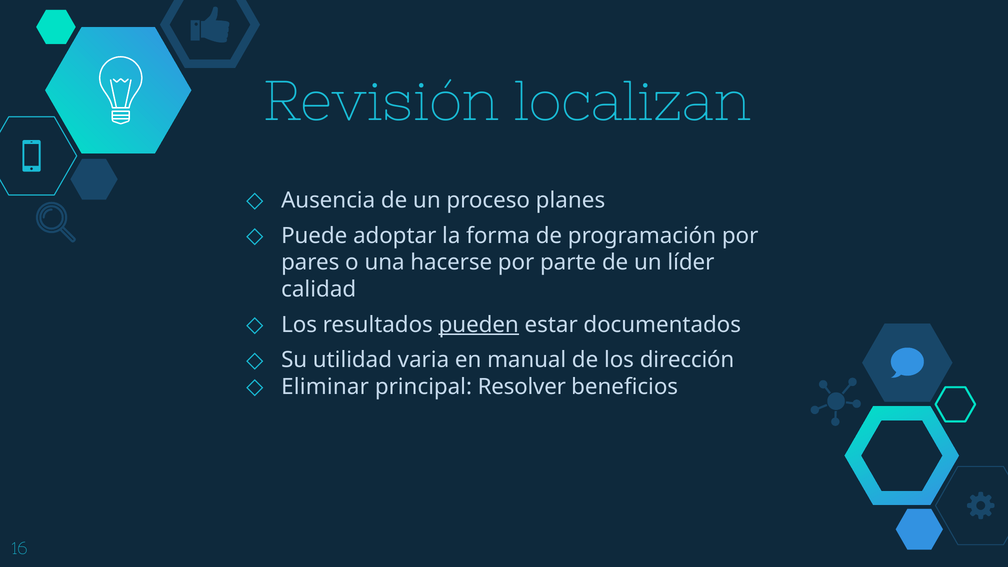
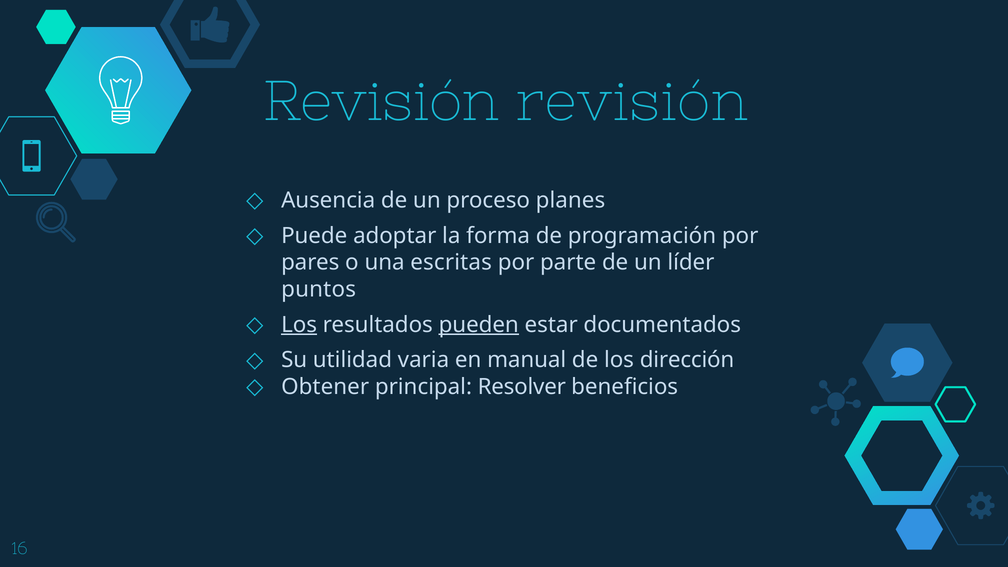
Revisión localizan: localizan -> revisión (632, 102)
hacerse: hacerse -> escritas (451, 263)
calidad: calidad -> puntos (319, 289)
Los underline: none -> present (299, 325)
Eliminar: Eliminar -> Obtener (325, 387)
